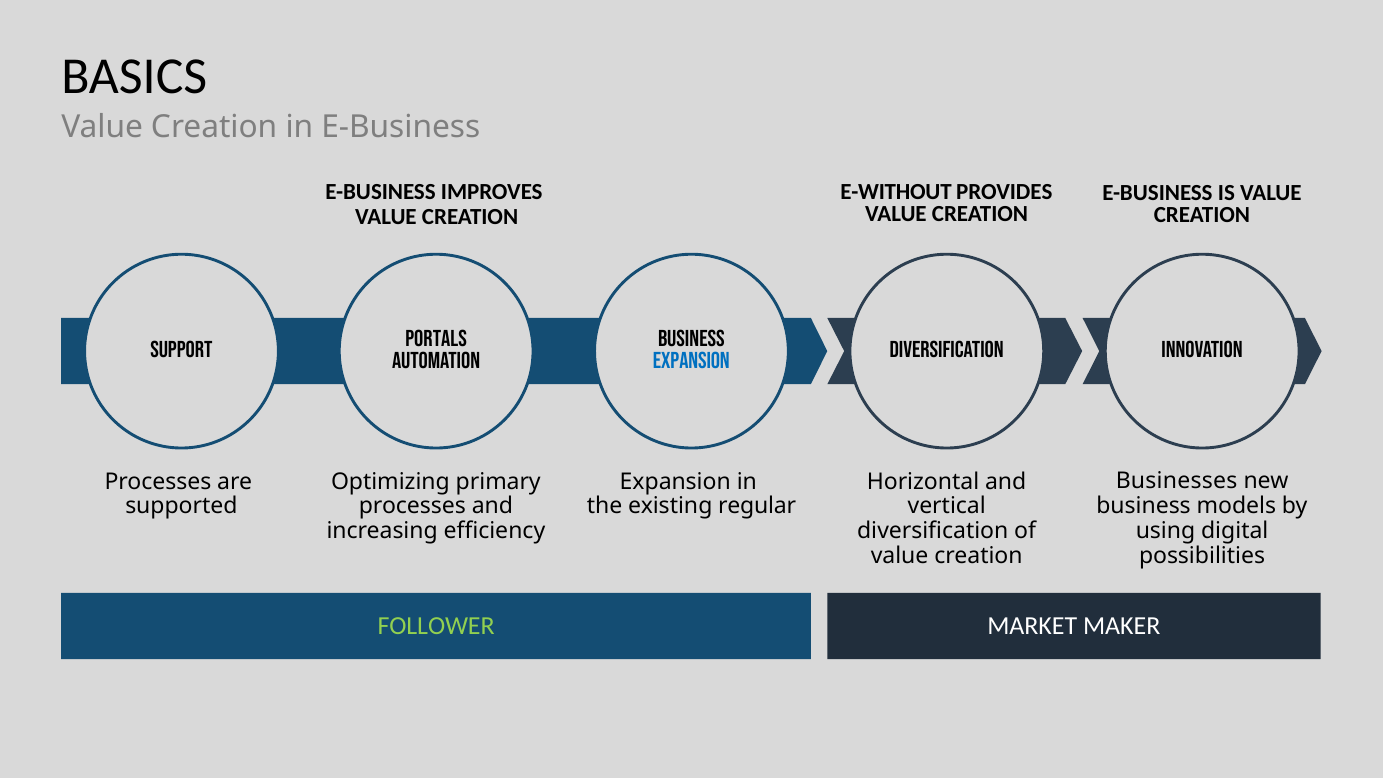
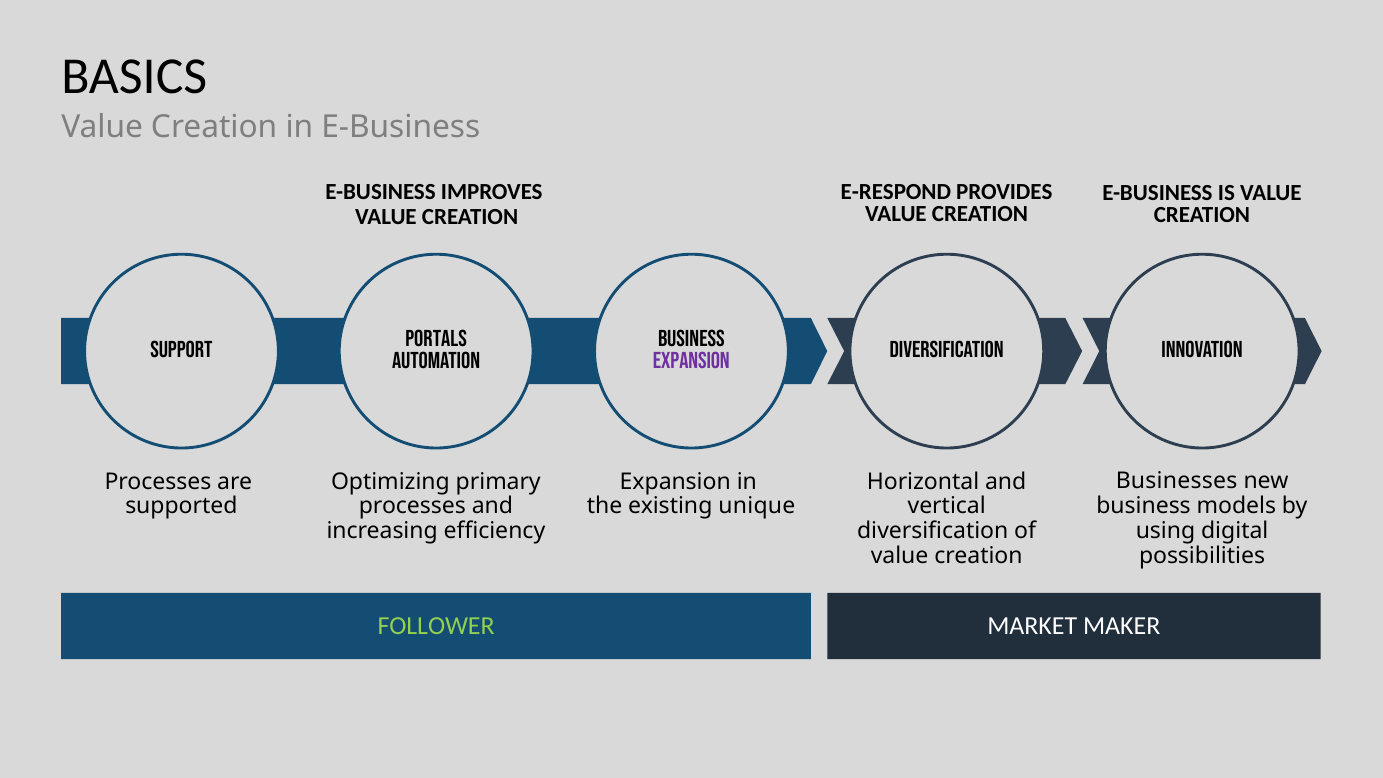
E-WITHOUT: E-WITHOUT -> E-RESPOND (896, 191)
expansion colour: blue -> purple (691, 361)
regular: regular -> unique (757, 506)
